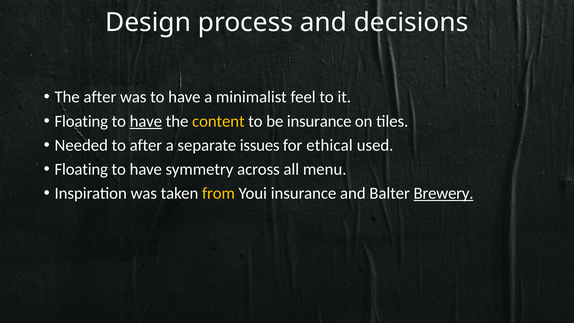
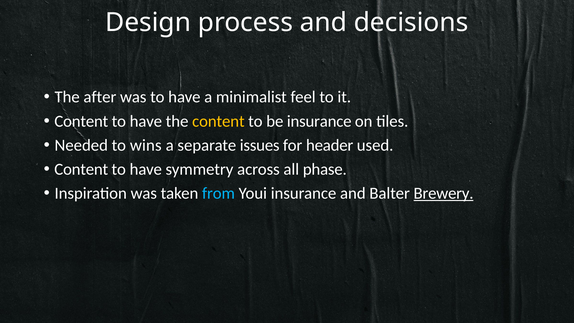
Floating: Floating -> Content (81, 121)
have underline: present -> none (146, 121)
to after: after -> wins (146, 145)
ethical: ethical -> header (330, 145)
Floating: Floating -> Content (81, 169)
menu: menu -> phase (325, 169)
from colour: yellow -> light blue (218, 193)
